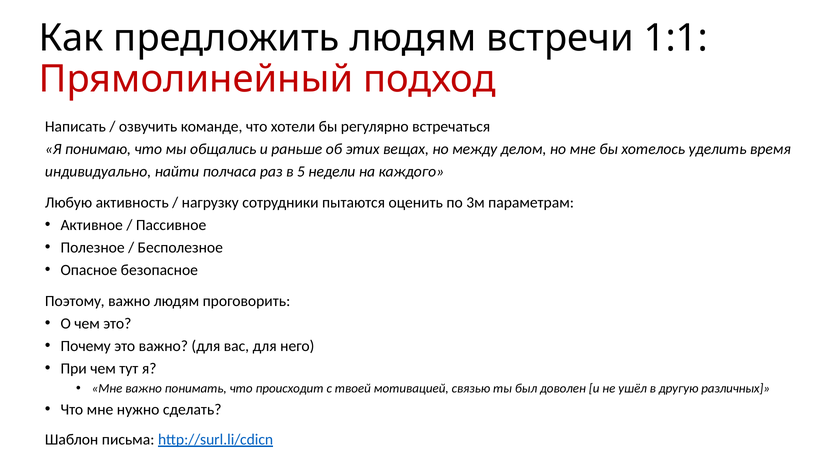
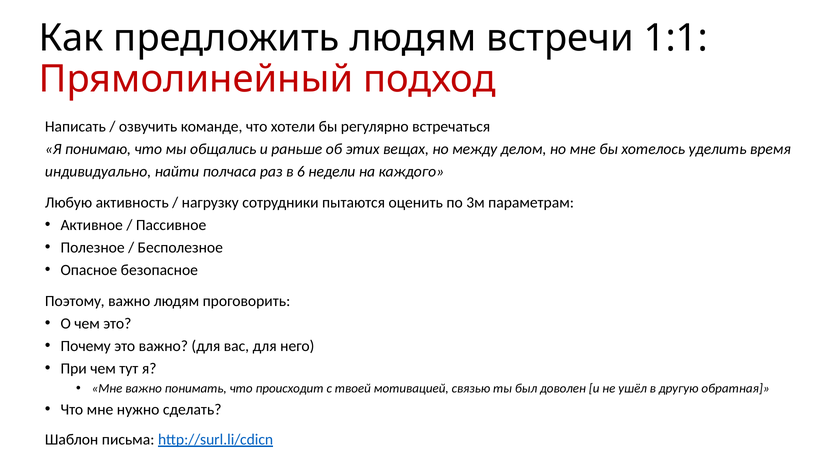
5: 5 -> 6 (301, 171)
различных: различных -> обратная (736, 388)
